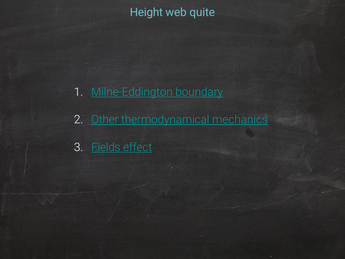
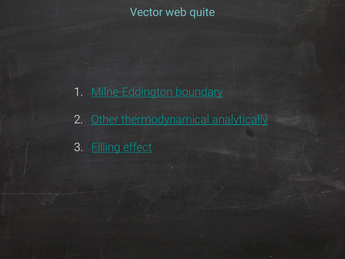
Height: Height -> Vector (146, 12)
mechanics: mechanics -> analytically (240, 120)
Fields: Fields -> Filling (106, 147)
